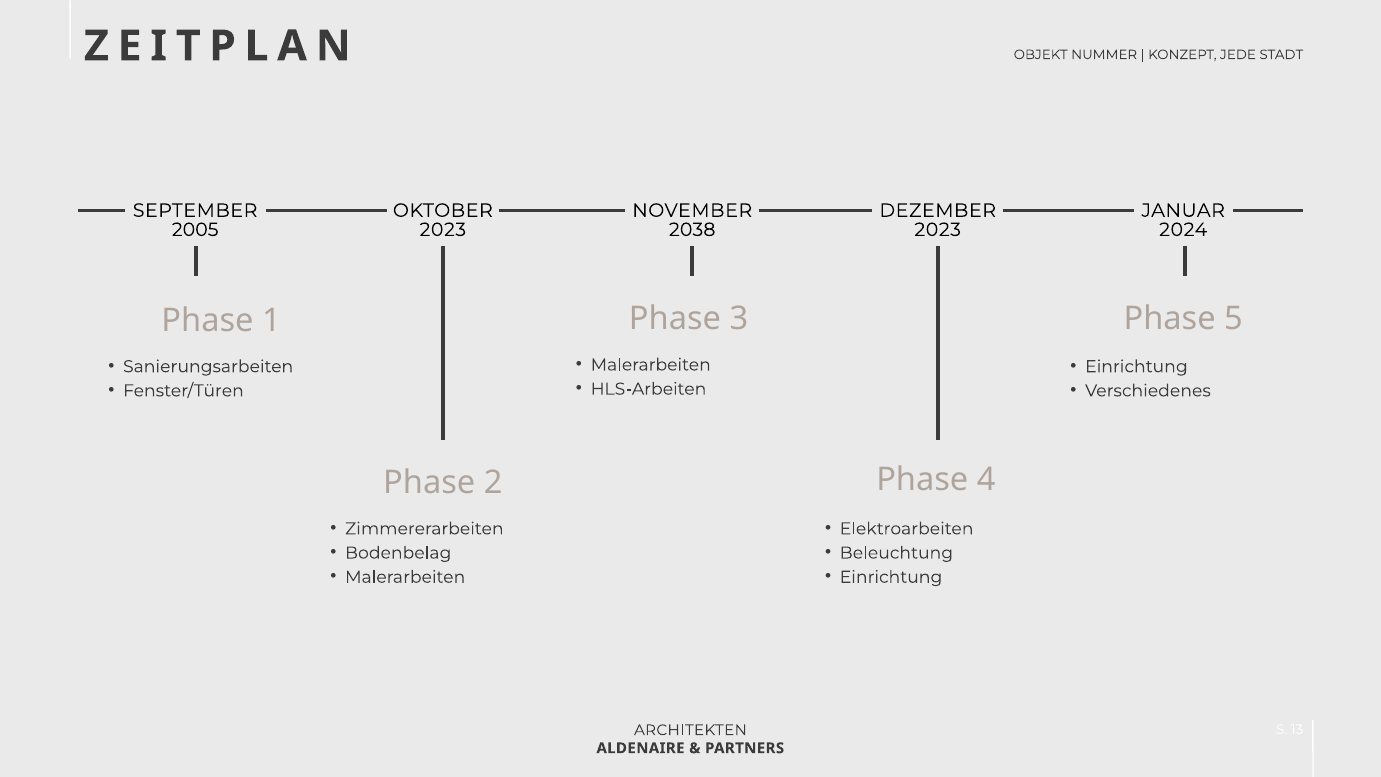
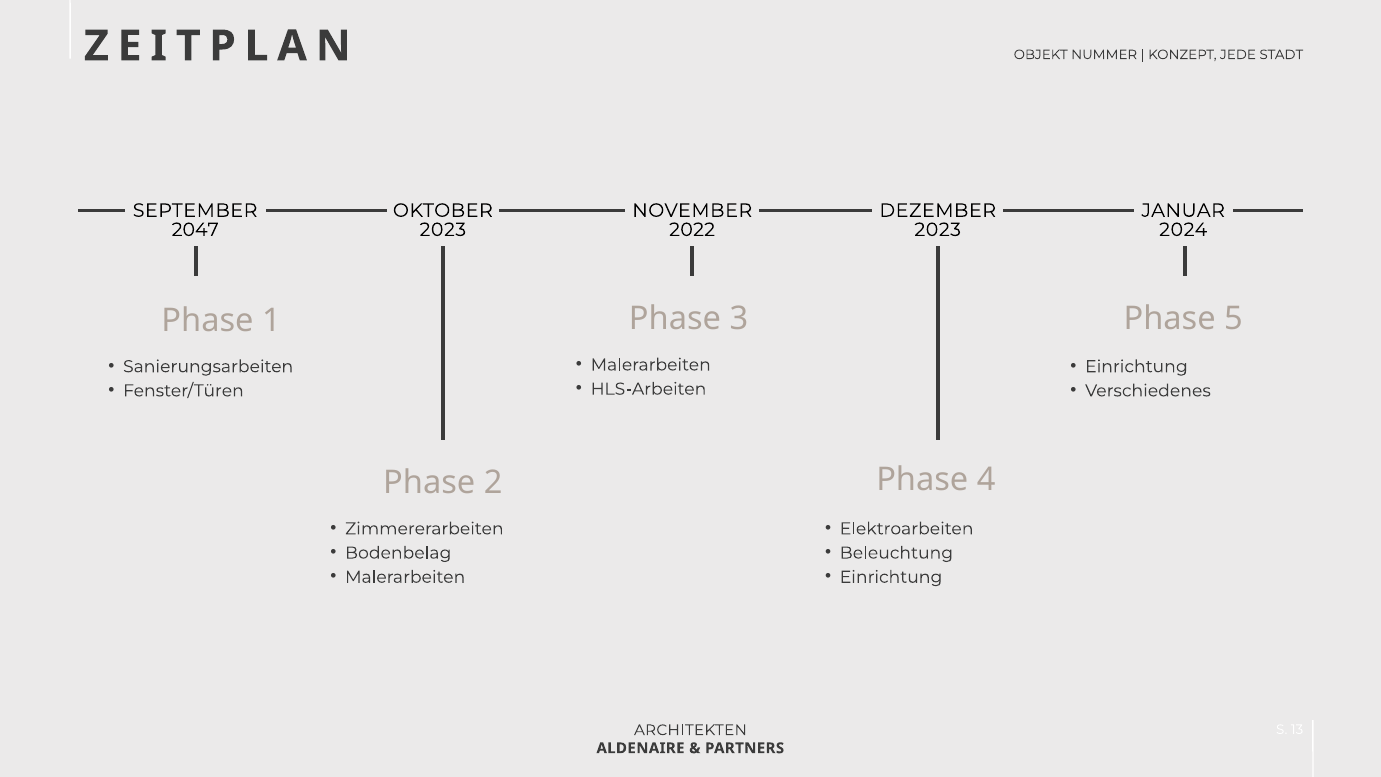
2005: 2005 -> 2047 (195, 230)
2038: 2038 -> 2022 (692, 230)
